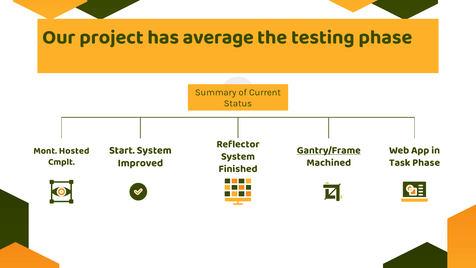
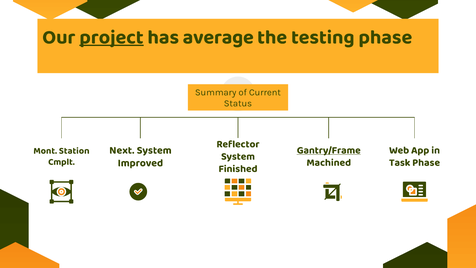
project underline: none -> present (111, 37)
Start: Start -> Next (122, 150)
Hosted: Hosted -> Station (74, 150)
